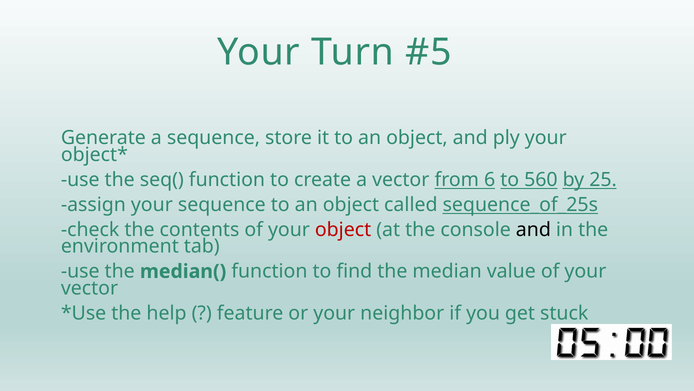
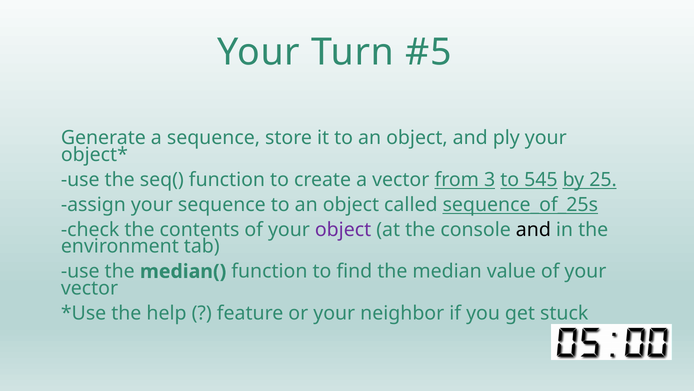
6: 6 -> 3 (490, 179)
560: 560 -> 545 (541, 179)
object colour: red -> purple (343, 229)
